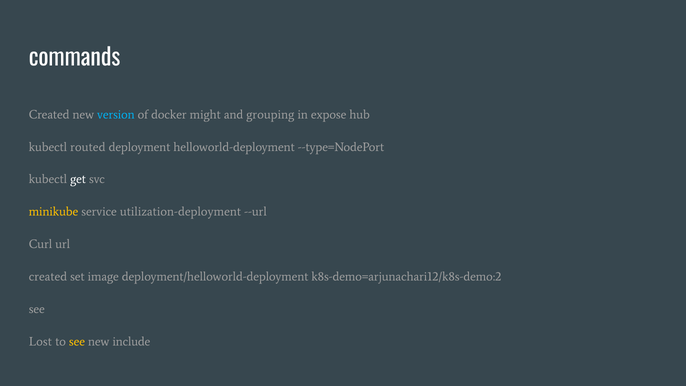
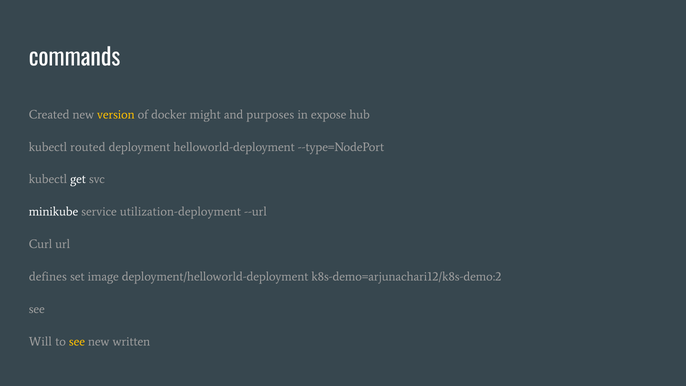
version colour: light blue -> yellow (116, 114)
grouping: grouping -> purposes (270, 114)
minikube colour: yellow -> white (54, 212)
created: created -> defines (48, 277)
Lost: Lost -> Will (40, 342)
include: include -> written (131, 342)
